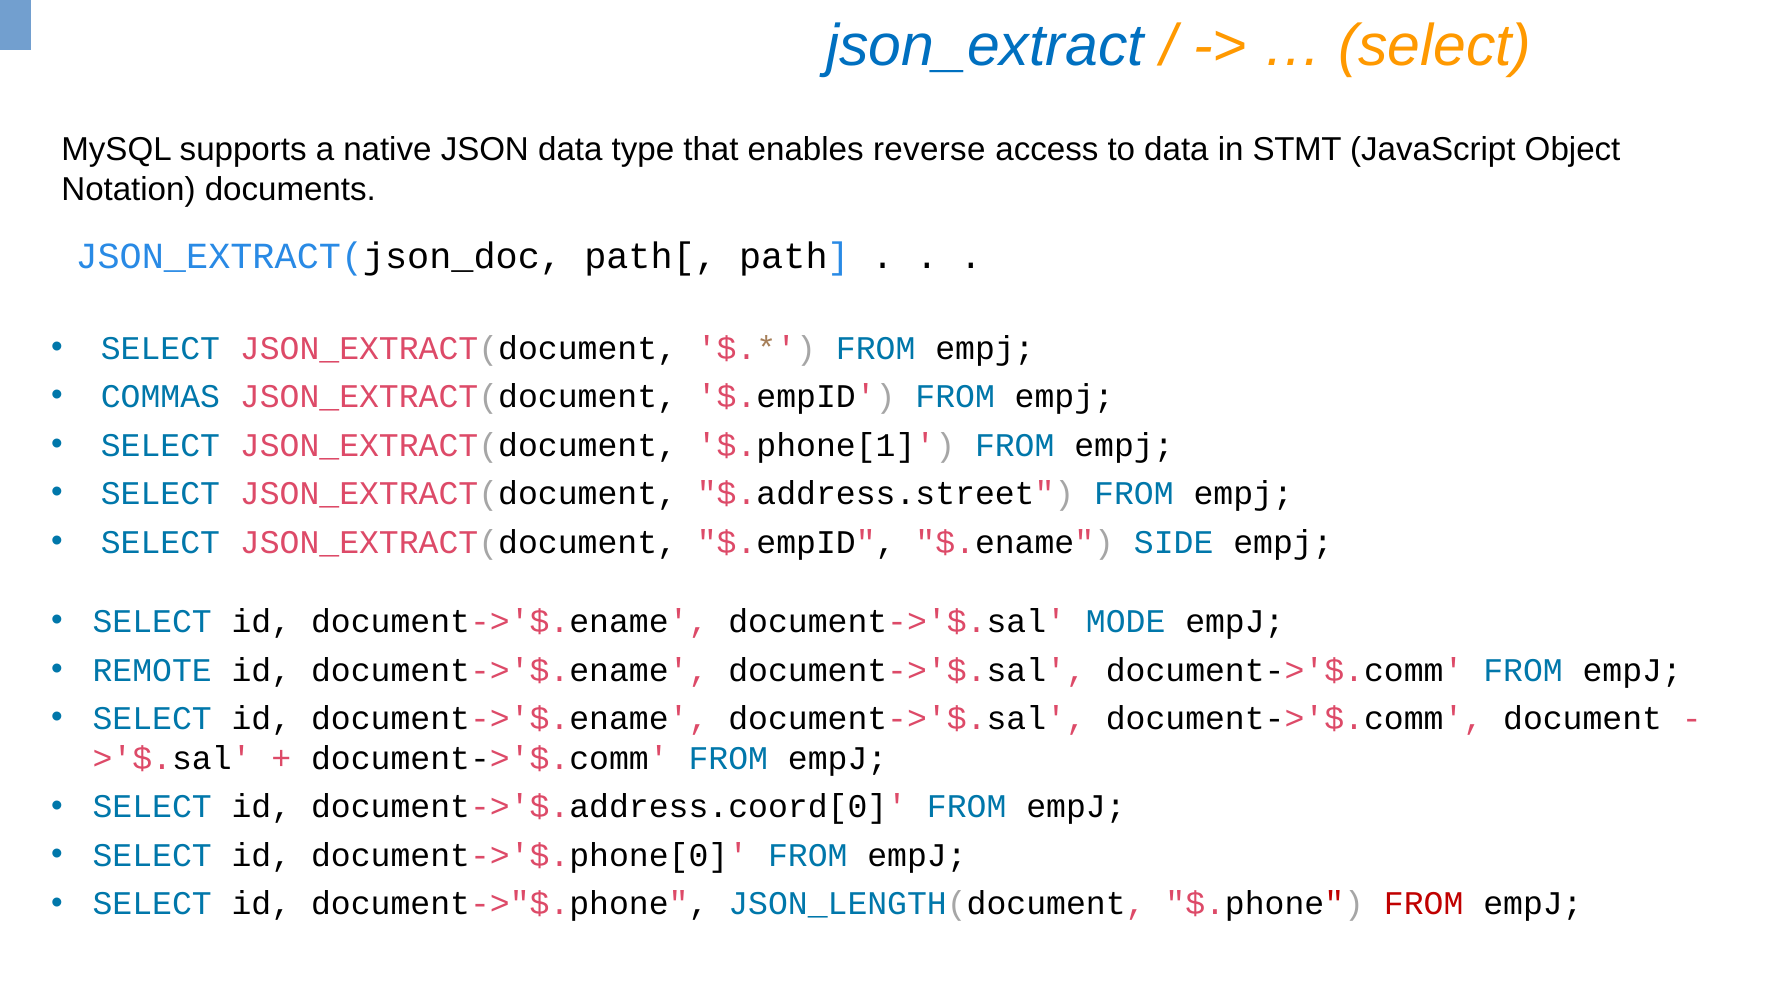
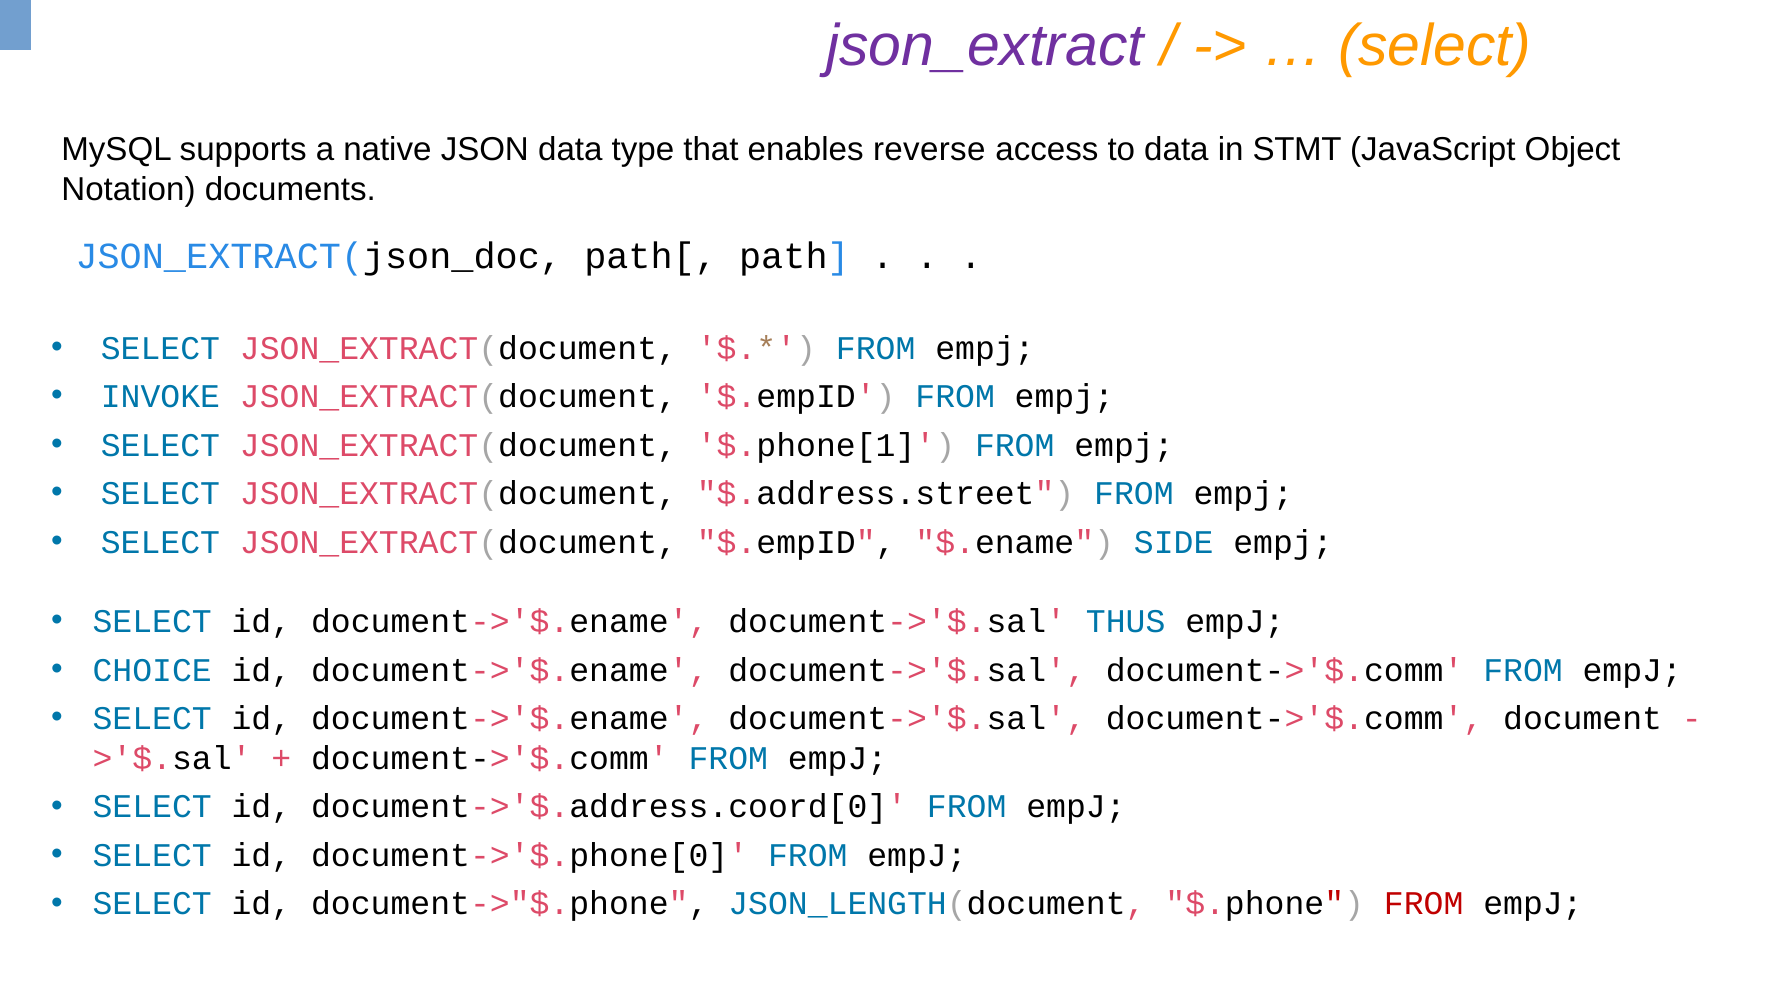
json_extract colour: blue -> purple (985, 46)
COMMAS: COMMAS -> INVOKE (160, 397)
MODE: MODE -> THUS (1126, 622)
REMOTE: REMOTE -> CHOICE (152, 670)
